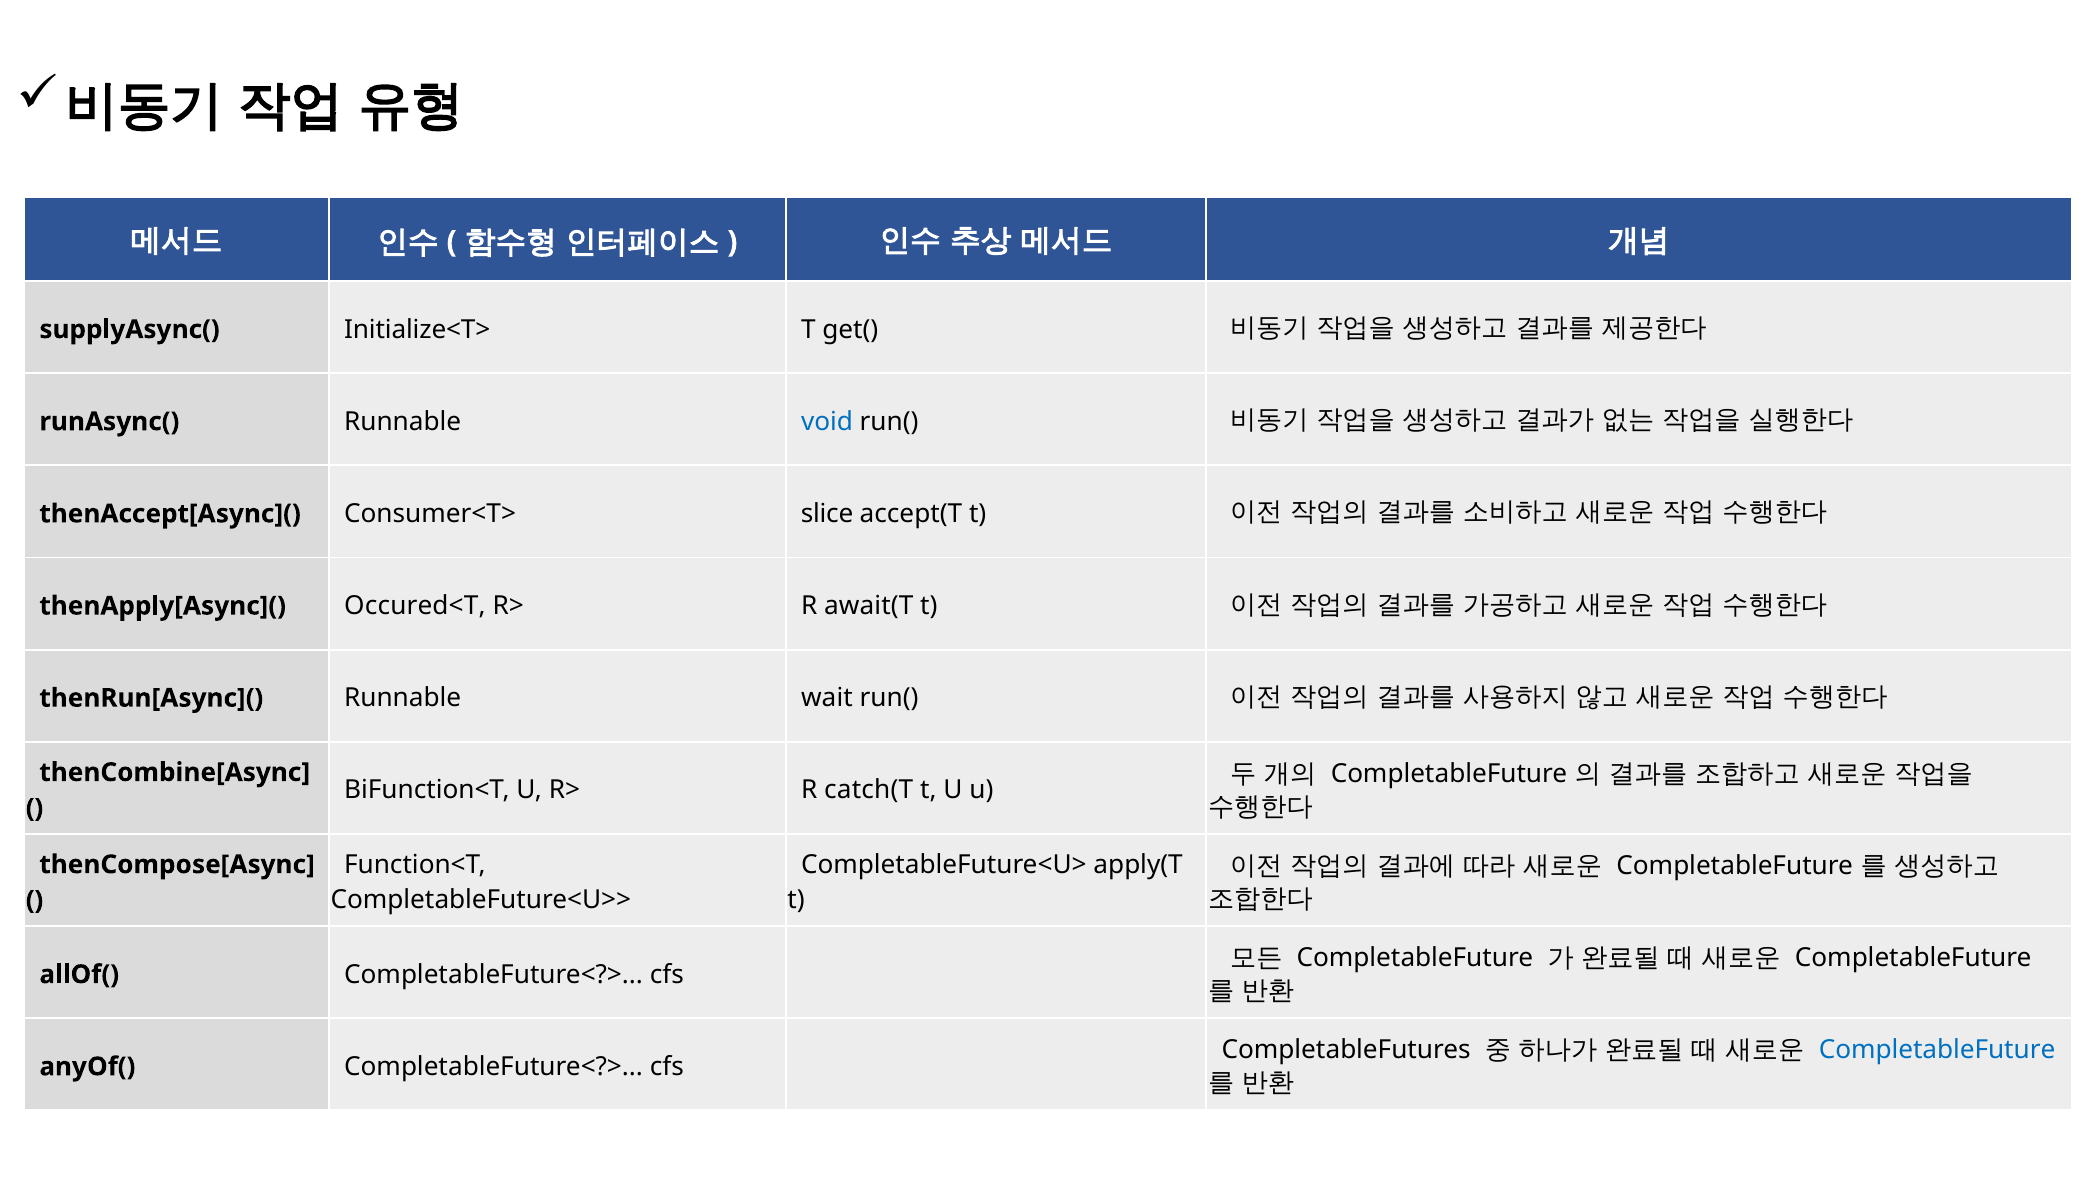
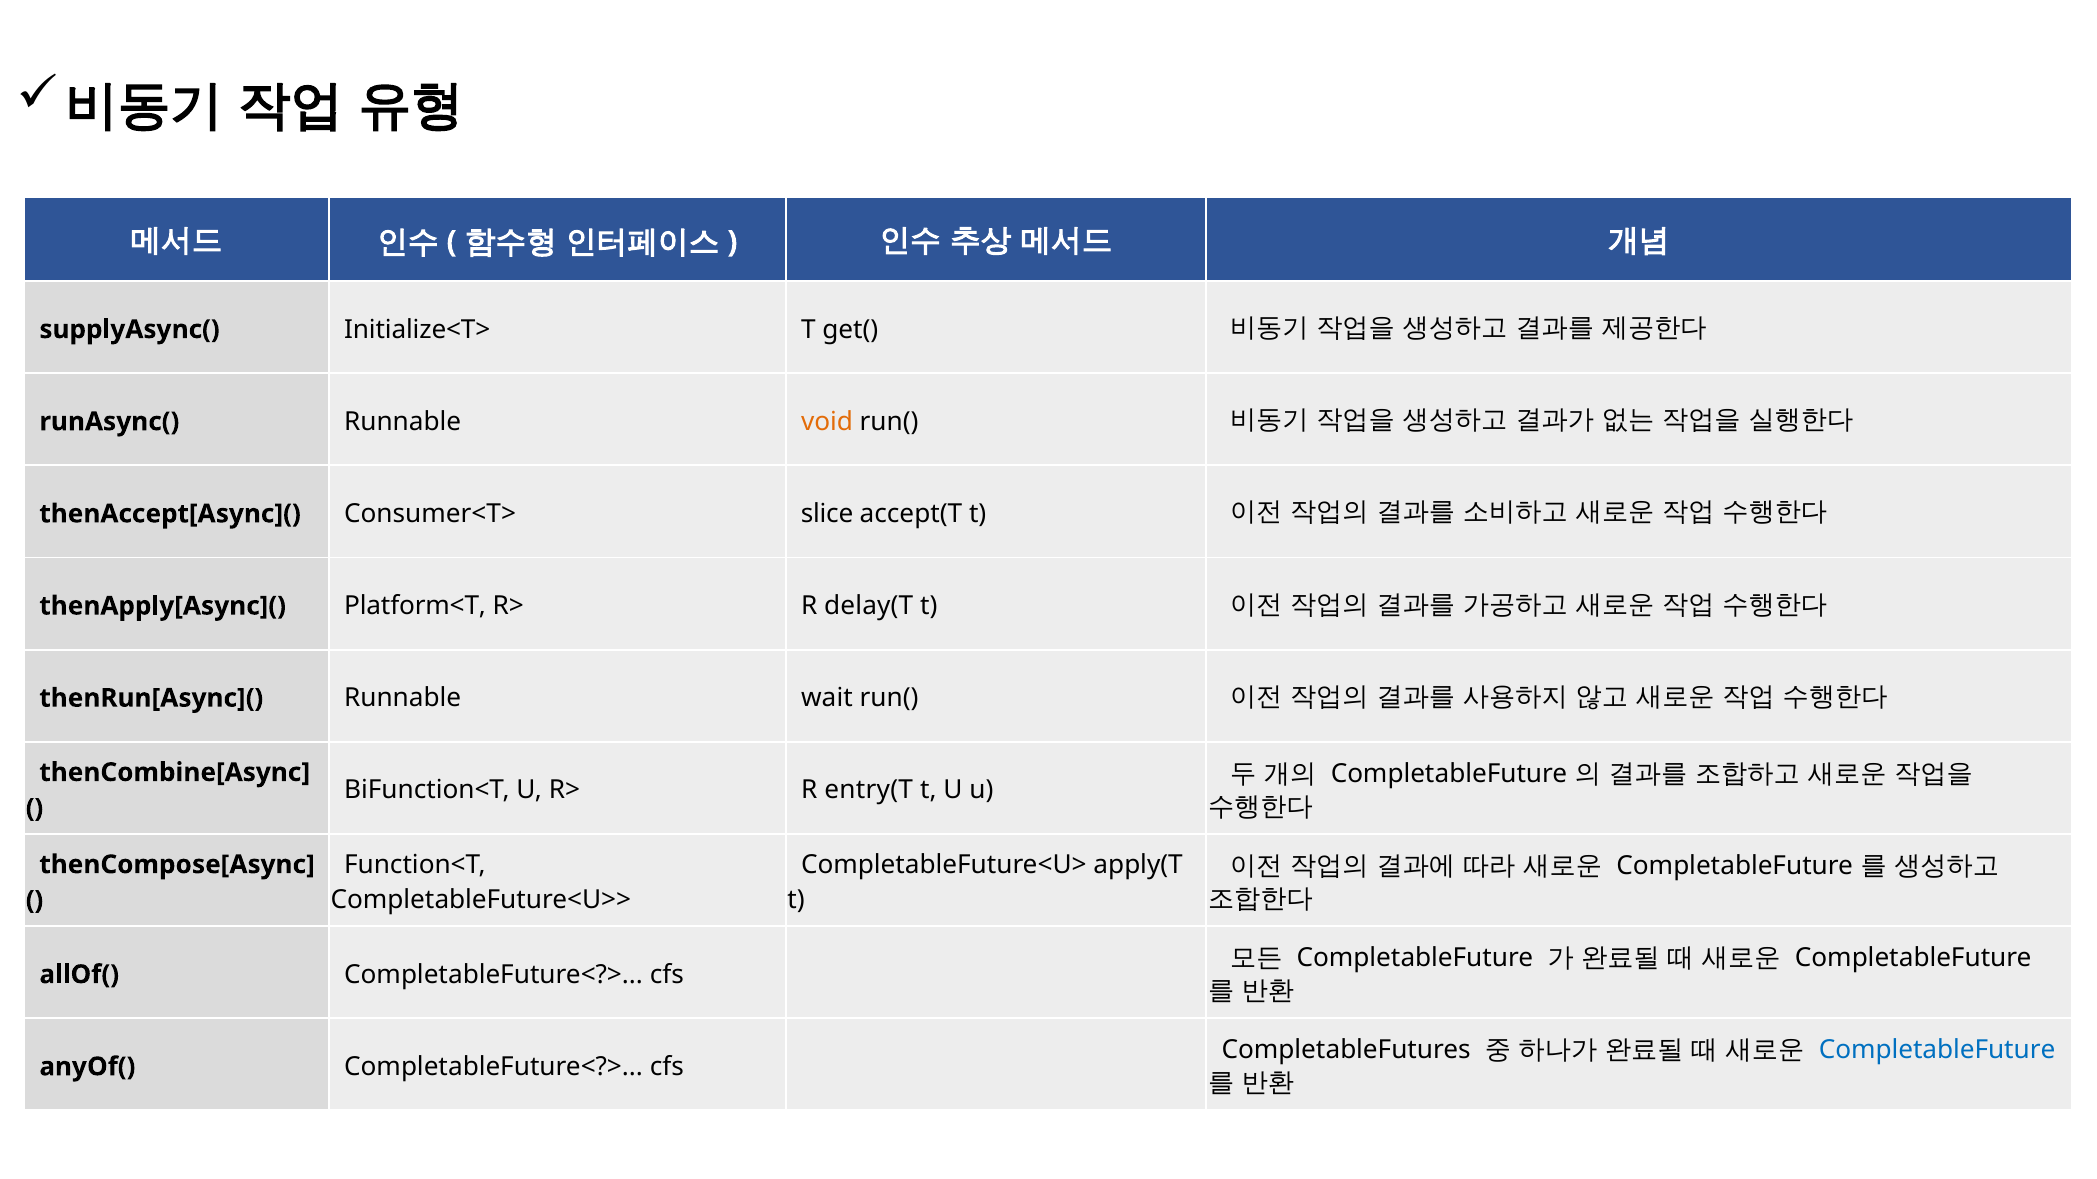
void colour: blue -> orange (827, 422)
Occured<T: Occured<T -> Platform<T (415, 606)
await(T: await(T -> delay(T (869, 606)
catch(T: catch(T -> entry(T (869, 791)
